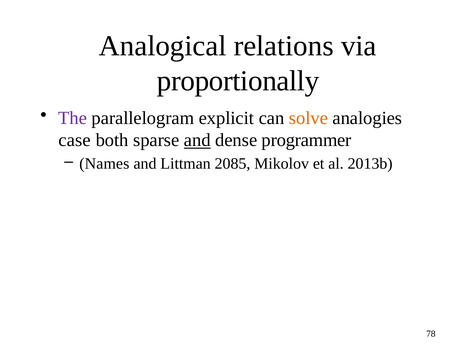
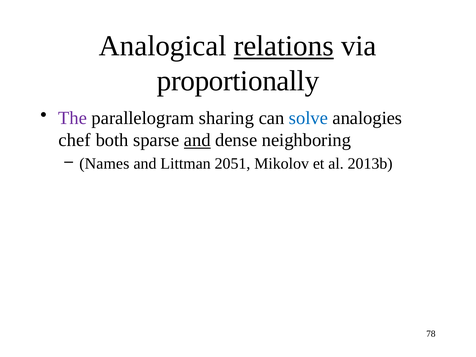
relations underline: none -> present (284, 46)
explicit: explicit -> sharing (226, 118)
solve colour: orange -> blue (308, 118)
case: case -> chef (75, 140)
programmer: programmer -> neighboring (306, 140)
2085: 2085 -> 2051 (232, 164)
